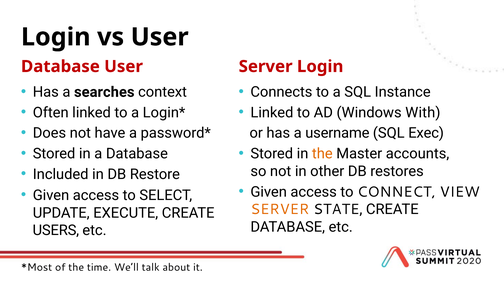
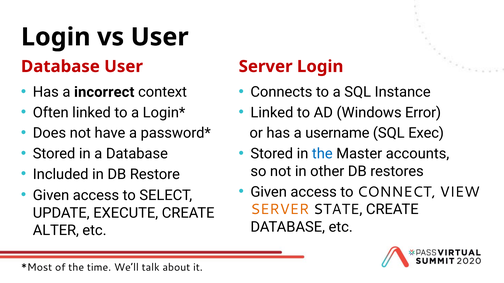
searches: searches -> incorrect (104, 92)
With: With -> Error (423, 113)
the colour: orange -> blue (322, 154)
USERS: USERS -> ALTER (56, 231)
